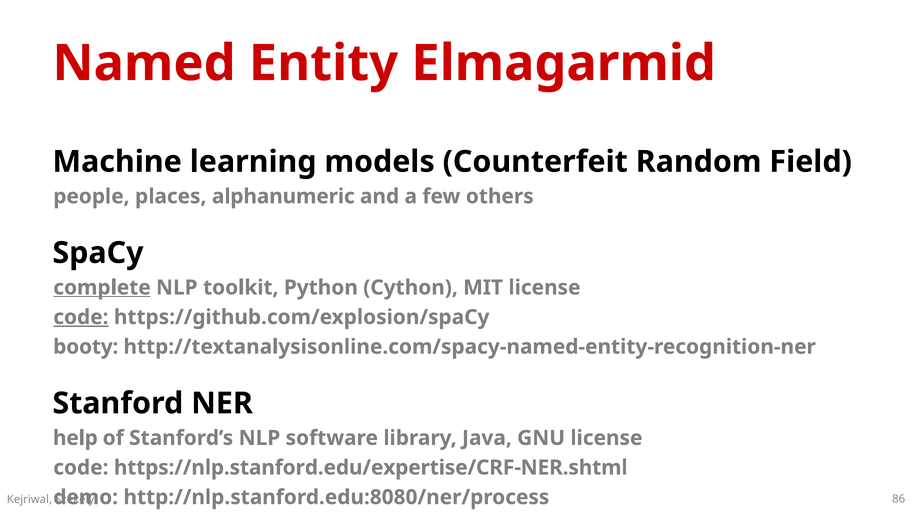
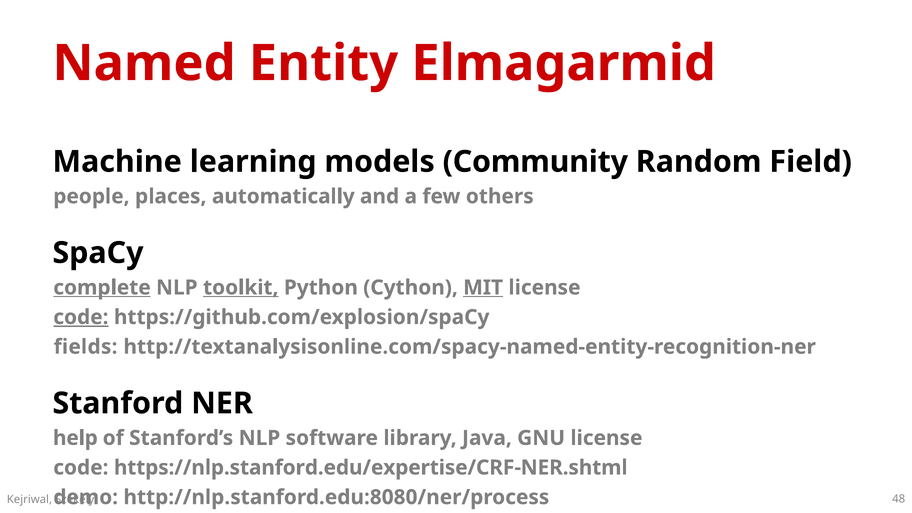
Counterfeit: Counterfeit -> Community (535, 162)
alphanumeric: alphanumeric -> automatically (283, 196)
toolkit underline: none -> present (241, 288)
MIT underline: none -> present (483, 288)
booty: booty -> fields (86, 347)
86: 86 -> 48 (899, 499)
